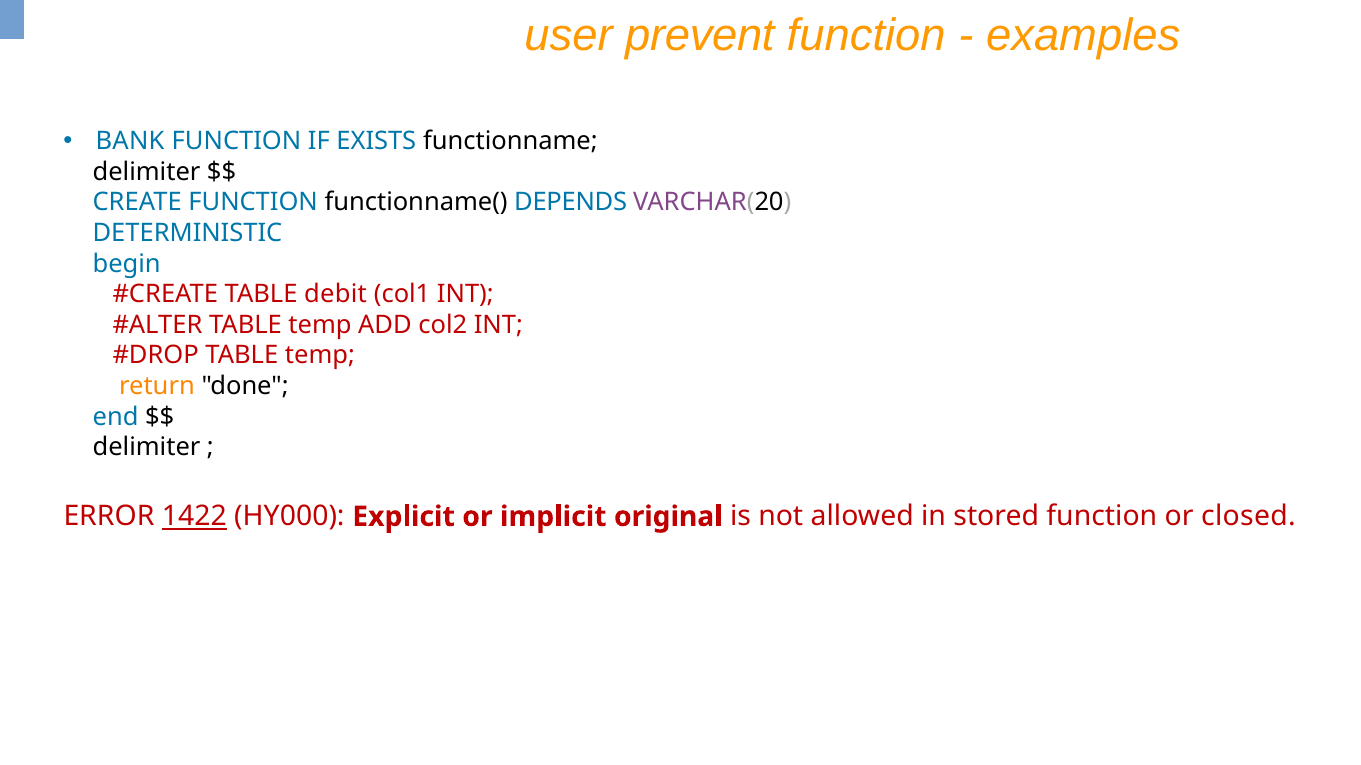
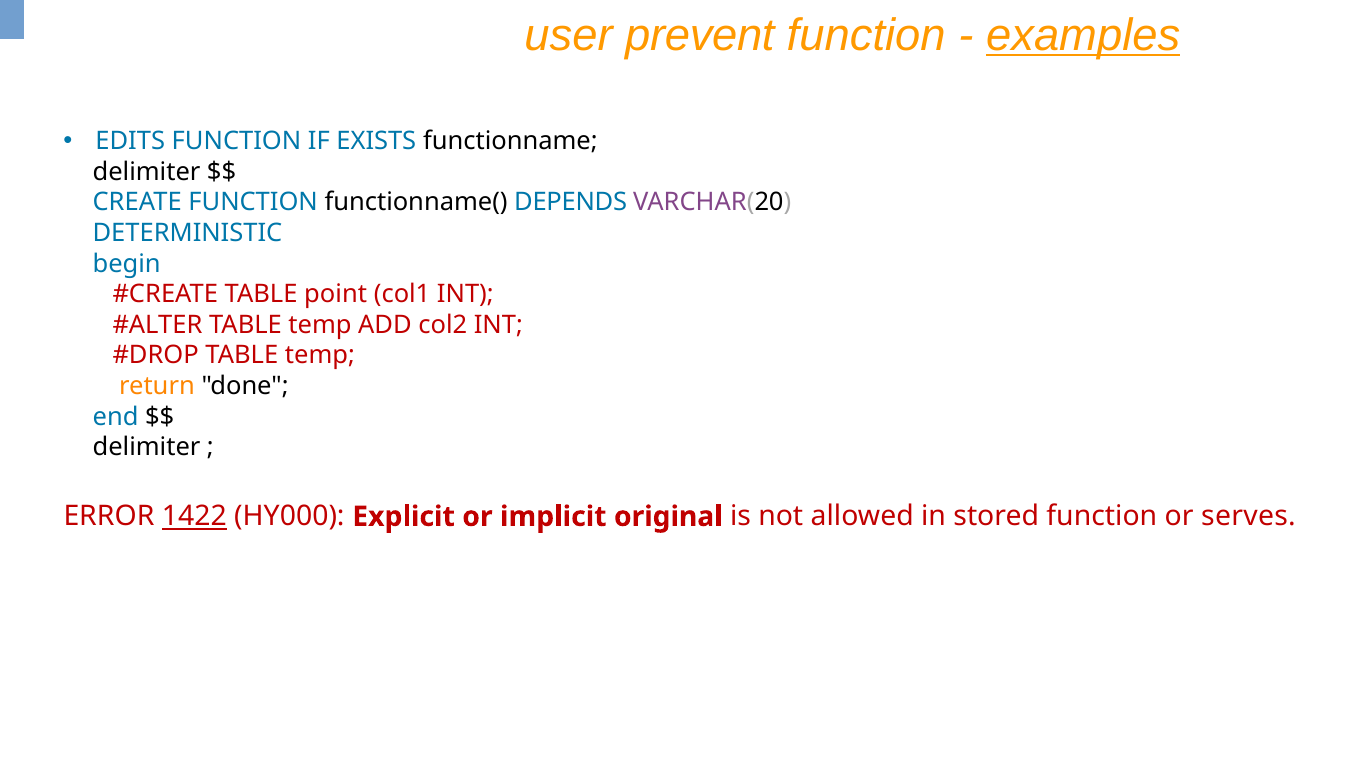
examples underline: none -> present (1083, 35)
BANK: BANK -> EDITS (130, 141)
debit: debit -> point (336, 295)
closed: closed -> serves (1248, 517)
